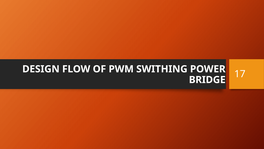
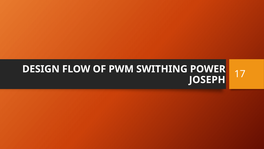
BRIDGE: BRIDGE -> JOSEPH (207, 80)
